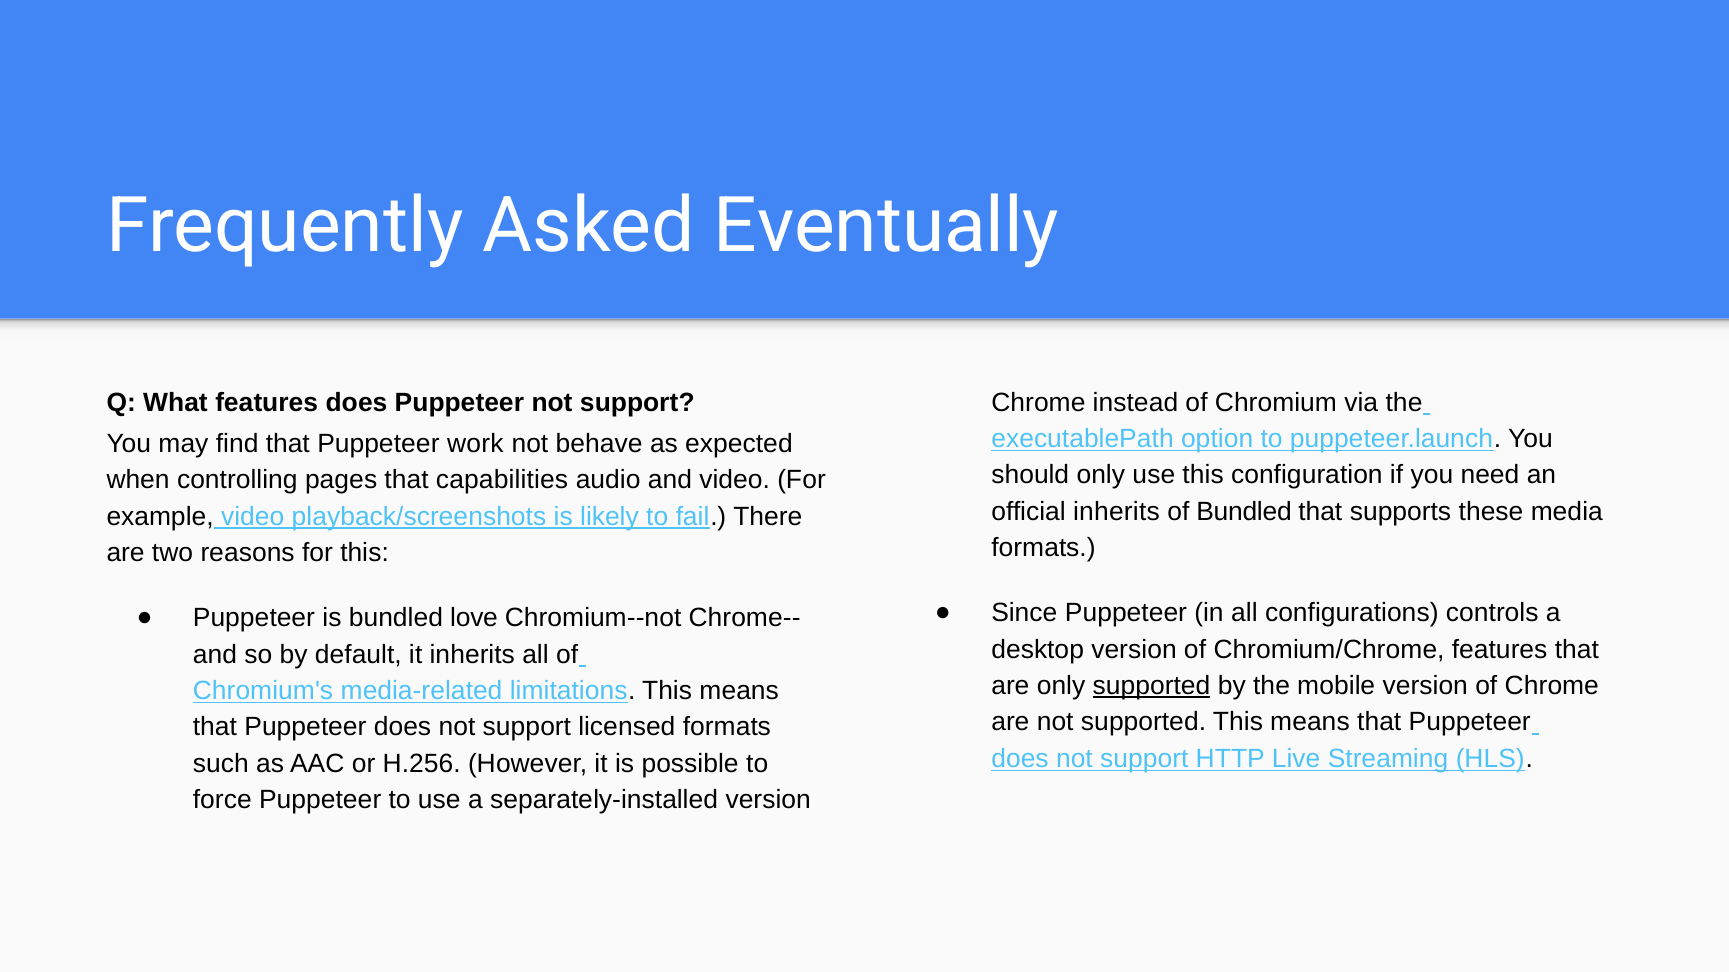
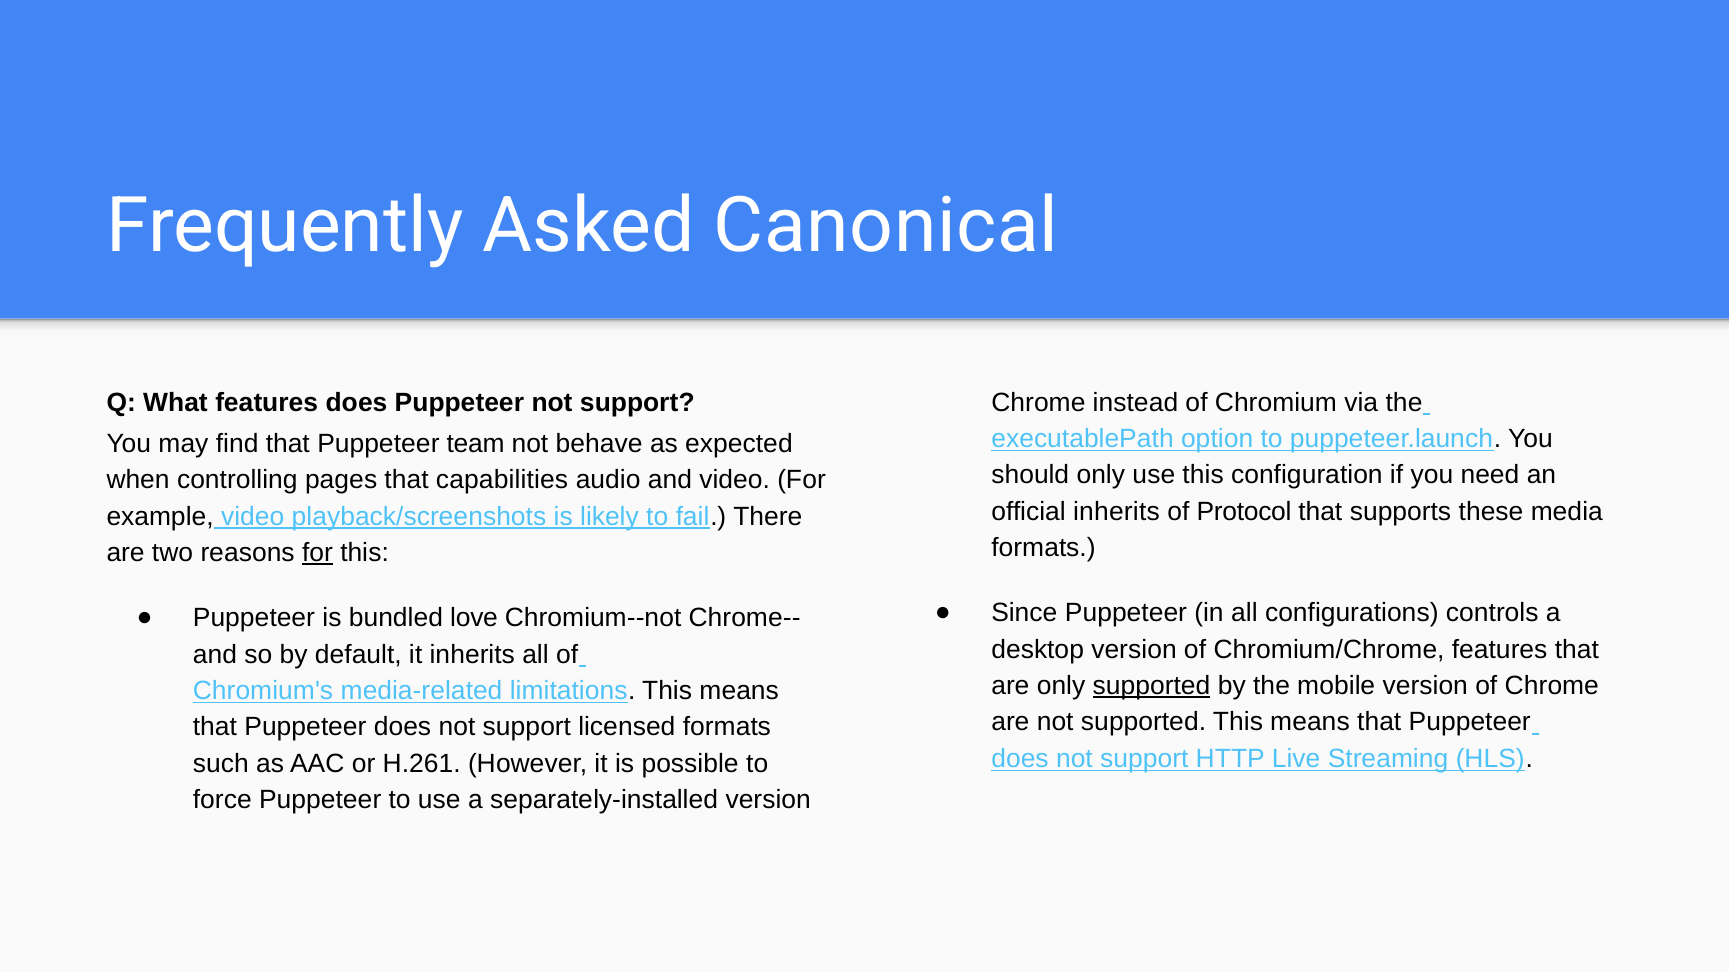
Eventually: Eventually -> Canonical (886, 227)
work: work -> team (476, 444)
of Bundled: Bundled -> Protocol (1244, 512)
for underline: none -> present (317, 553)
H.256: H.256 -> H.261 (422, 764)
